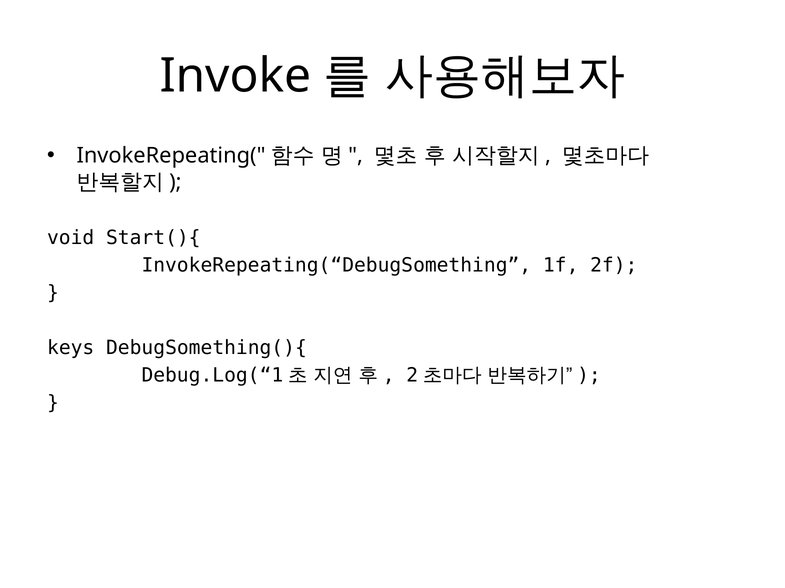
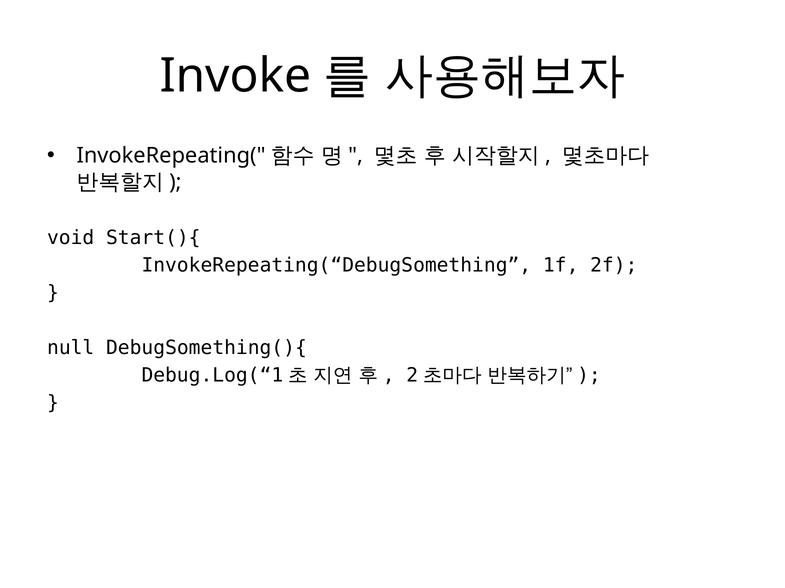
keys: keys -> null (71, 348)
